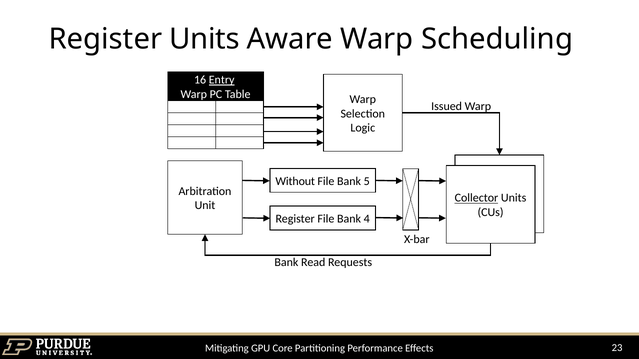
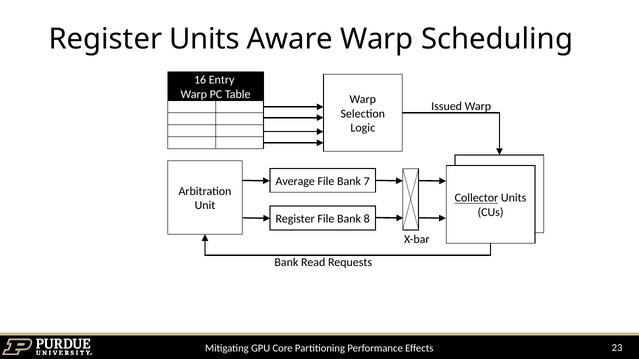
Entry underline: present -> none (222, 80)
Without: Without -> Average (295, 181)
5: 5 -> 7 (367, 181)
4: 4 -> 8 (367, 219)
